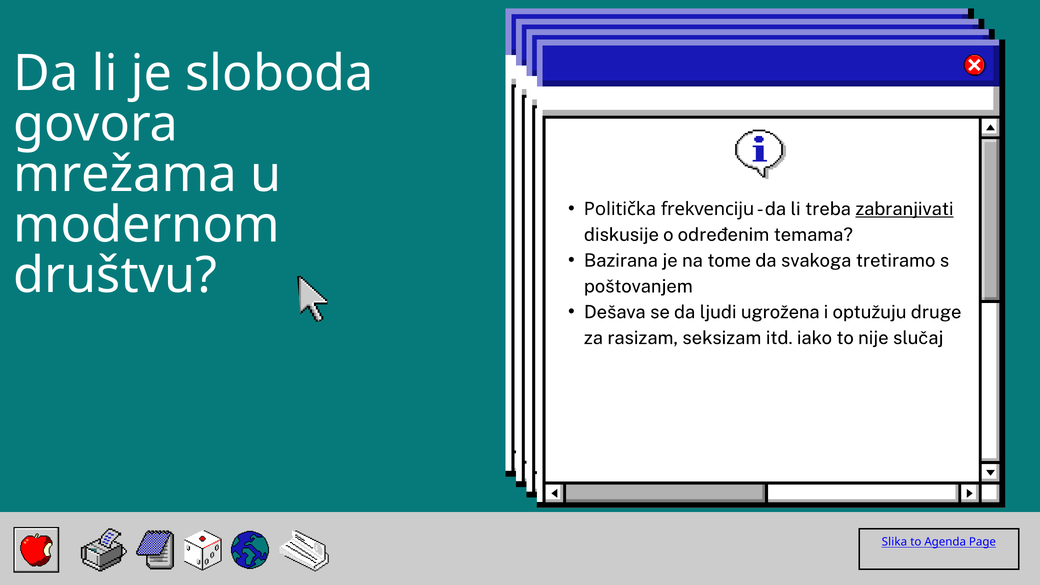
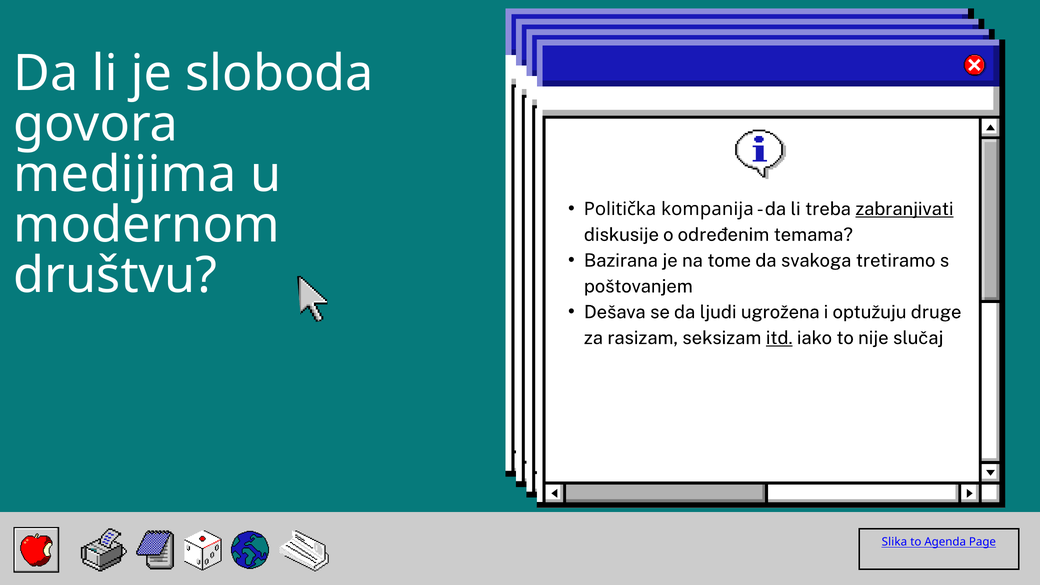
mrežama: mrežama -> medijima (125, 175)
frekvenciju: frekvenciju -> kompanija (707, 209)
itd underline: none -> present (779, 338)
